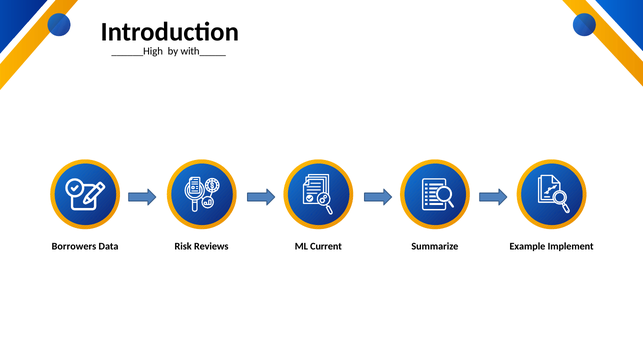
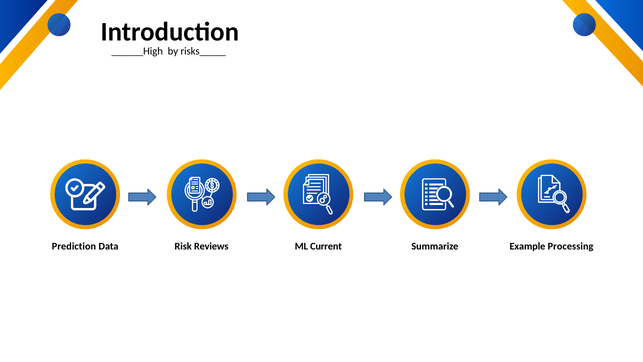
with_____: with_____ -> risks_____ (203, 51)
Borrowers: Borrowers -> Prediction (74, 246)
Implement: Implement -> Processing (571, 246)
